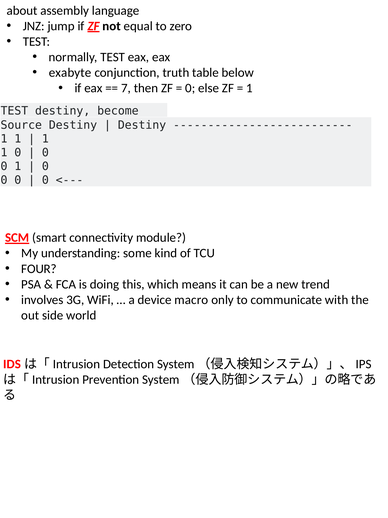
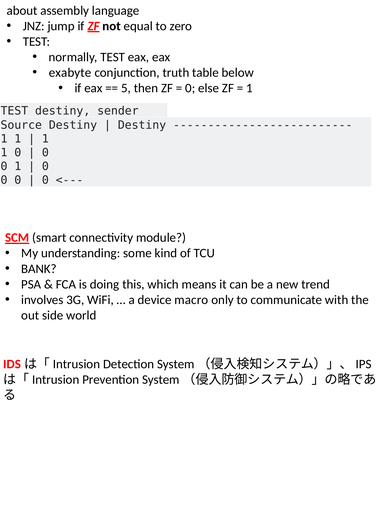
7: 7 -> 5 (126, 88)
become: become -> sender (118, 111)
FOUR: FOUR -> BANK (39, 268)
